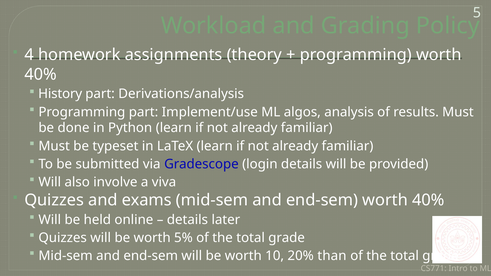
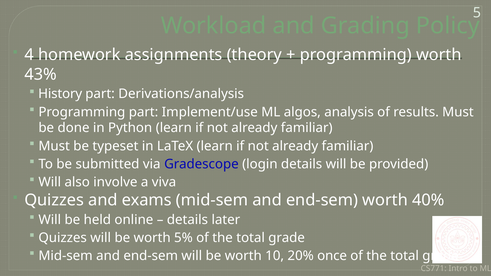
40%: 40% -> 43% (41, 74)
than: than -> once (332, 256)
